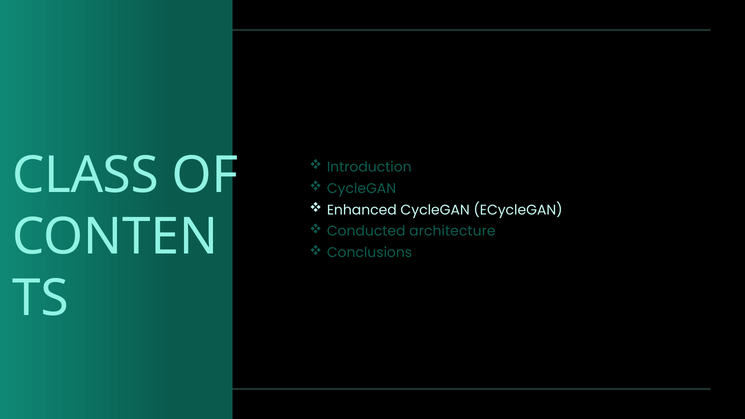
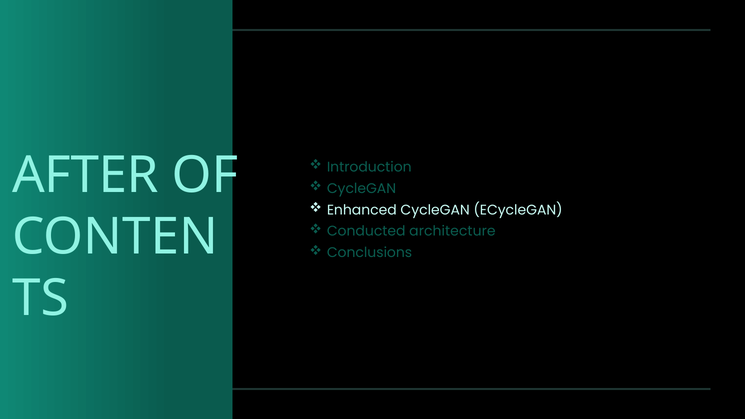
CLASS: CLASS -> AFTER (85, 176)
